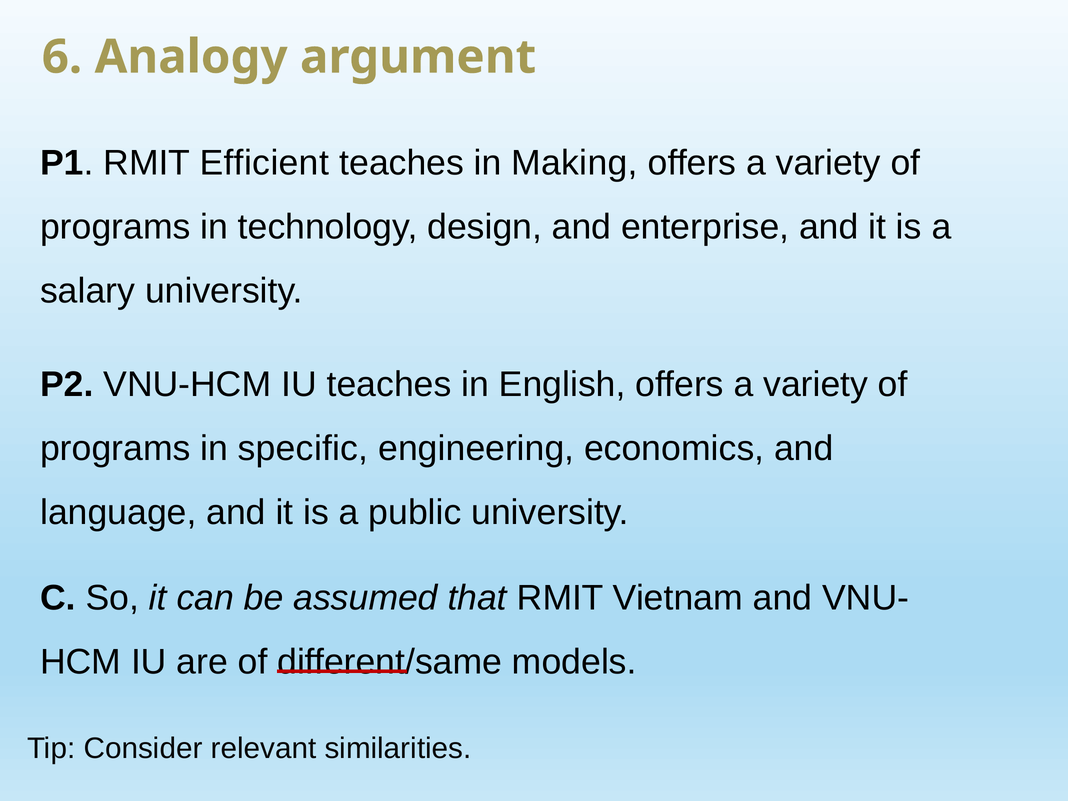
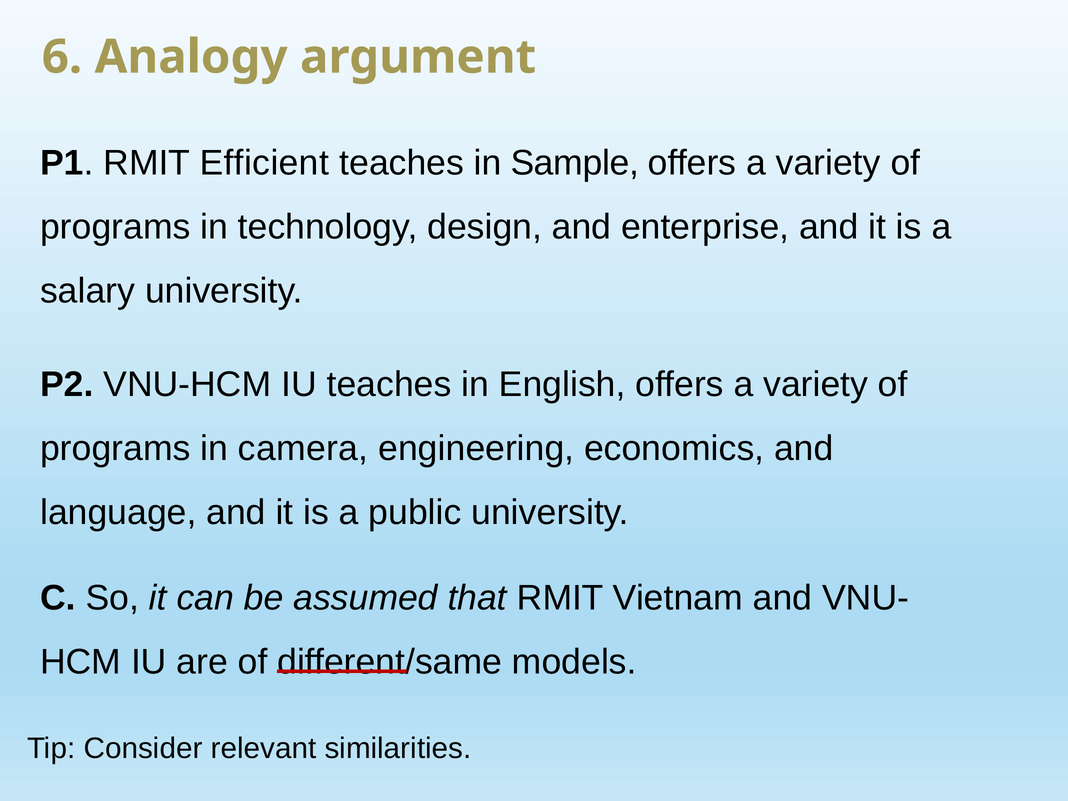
Making: Making -> Sample (575, 163)
specific: specific -> camera (303, 448)
